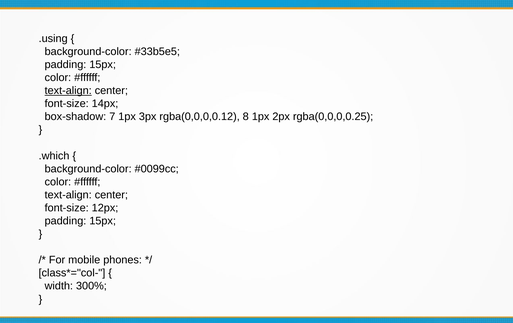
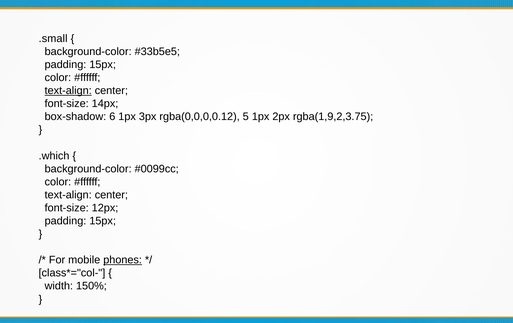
.using: .using -> .small (53, 39)
7: 7 -> 6 (112, 117)
8: 8 -> 5 (246, 117)
rgba(0,0,0,0.25: rgba(0,0,0,0.25 -> rgba(1,9,2,3.75 (333, 117)
phones underline: none -> present (123, 260)
300%: 300% -> 150% (91, 286)
